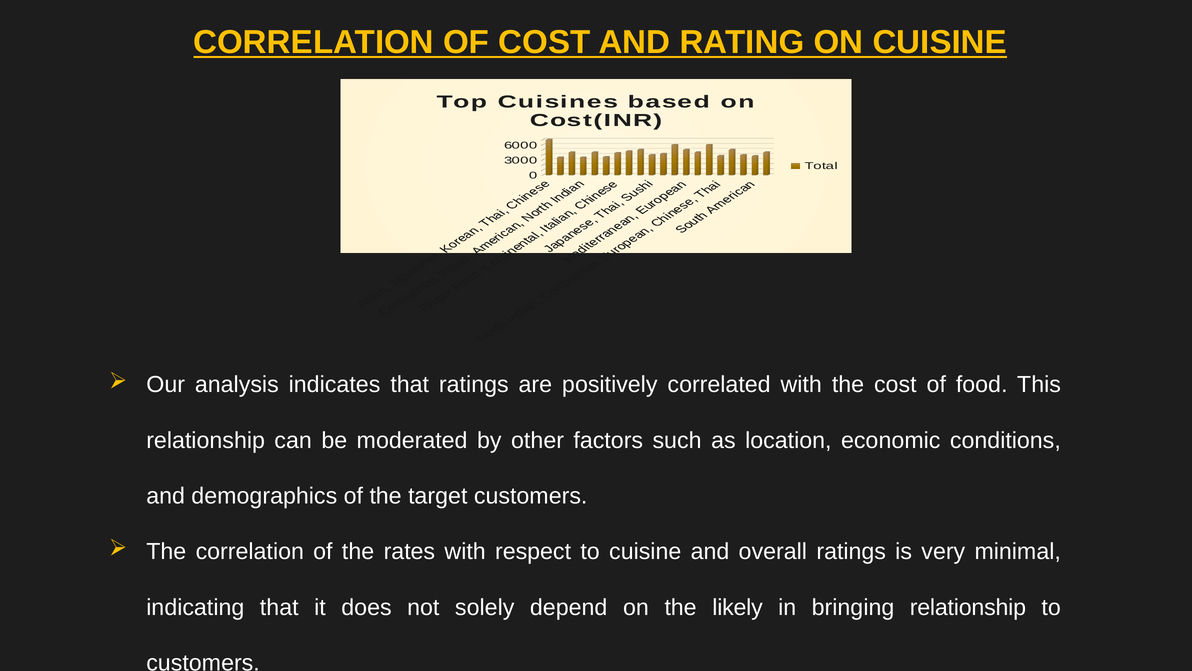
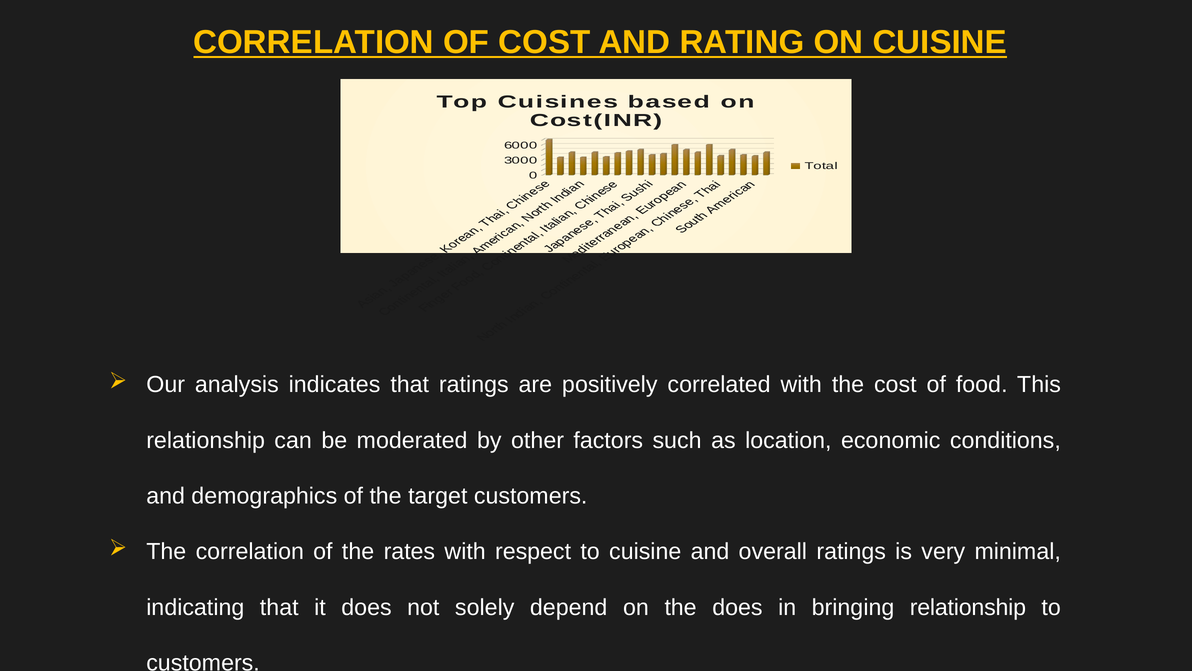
the likely: likely -> does (737, 607)
